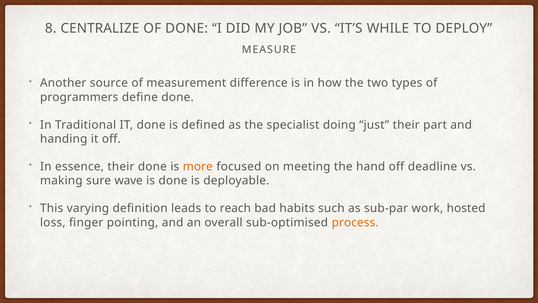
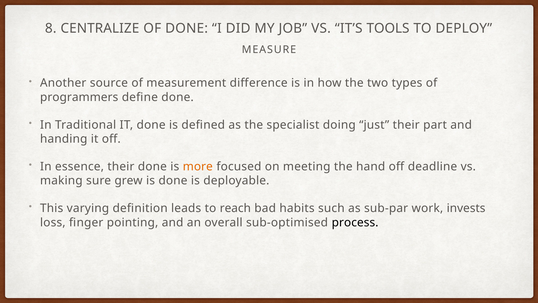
WHILE: WHILE -> TOOLS (388, 28)
wave: wave -> grew (129, 180)
hosted: hosted -> invests (466, 208)
process colour: orange -> black (355, 222)
